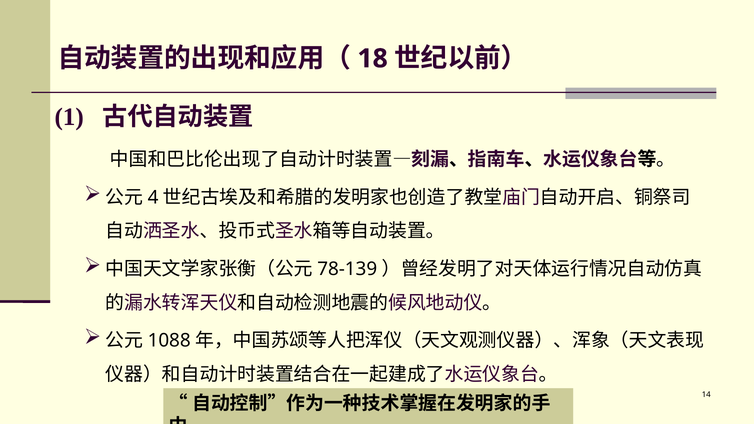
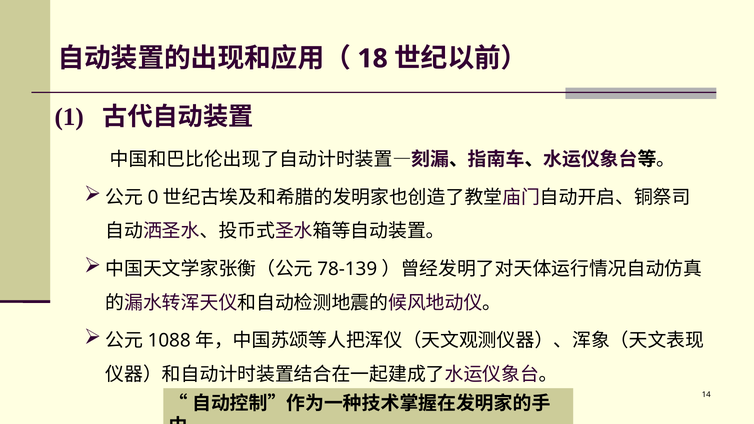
4: 4 -> 0 (153, 197)
